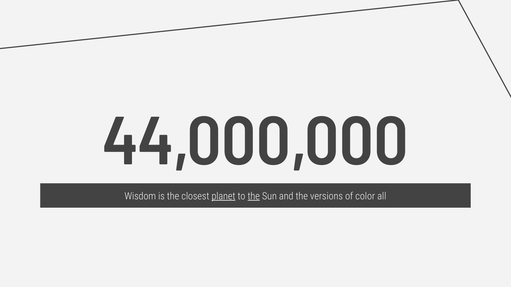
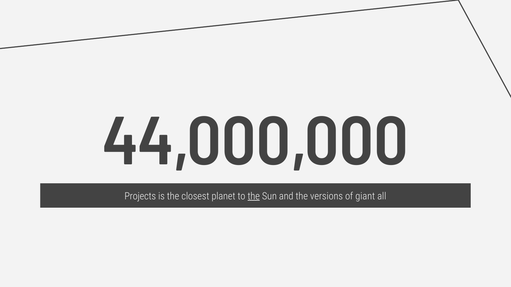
Wisdom: Wisdom -> Projects (140, 196)
planet underline: present -> none (223, 196)
color: color -> giant (365, 196)
